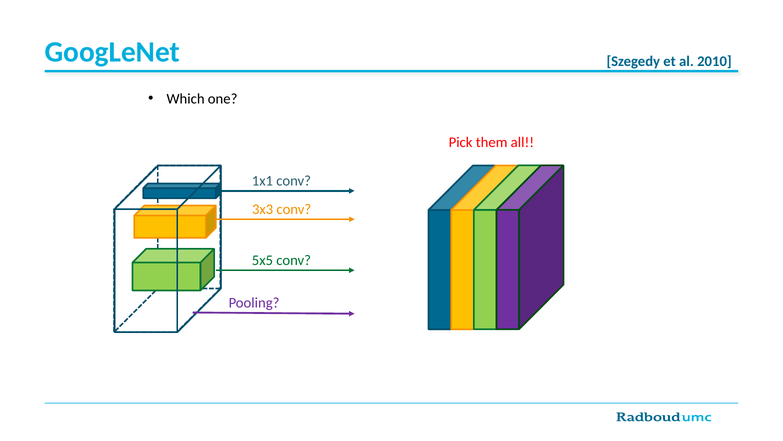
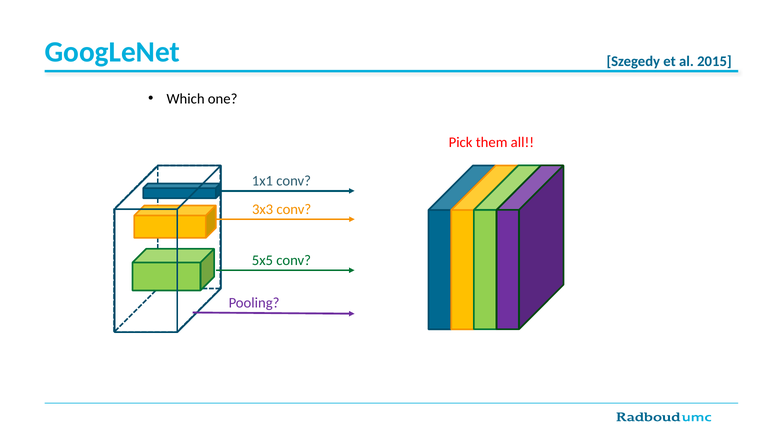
2010: 2010 -> 2015 (714, 61)
